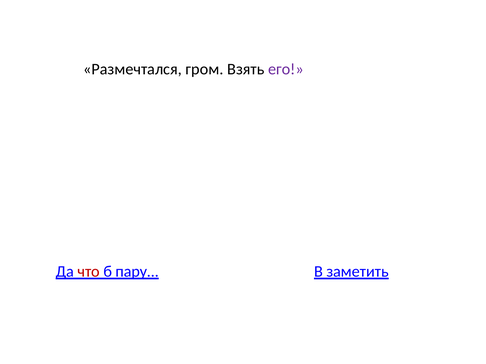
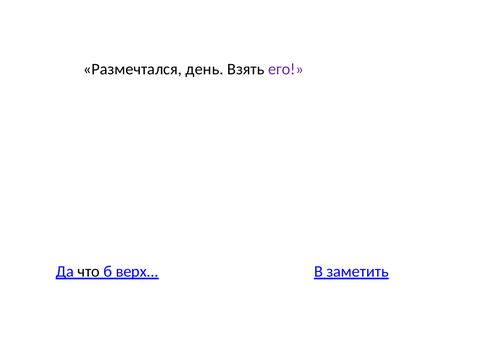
гром: гром -> день (205, 69)
что colour: red -> black (89, 272)
пару: пару -> верх (137, 272)
